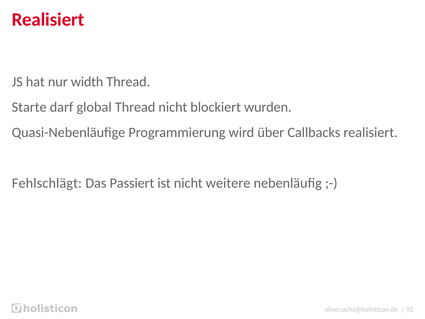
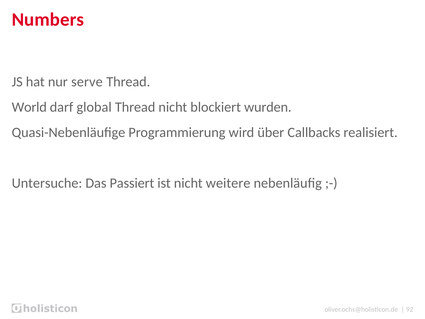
Realisiert: Realisiert -> Numbers (48, 20)
width: width -> serve (87, 82)
Starte: Starte -> World (29, 107)
Fehlschlägt: Fehlschlägt -> Untersuche (47, 183)
